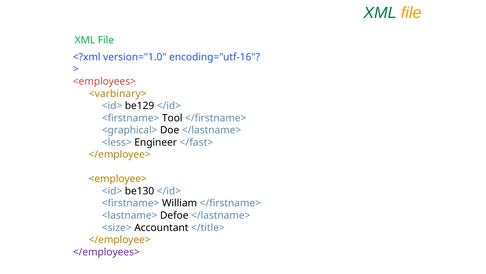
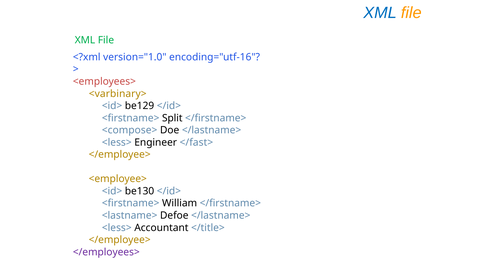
XML colour: green -> blue (380, 13)
Tool: Tool -> Split (172, 118)
<graphical>: <graphical> -> <compose> (130, 130)
<size>: <size> -> <less> (117, 227)
